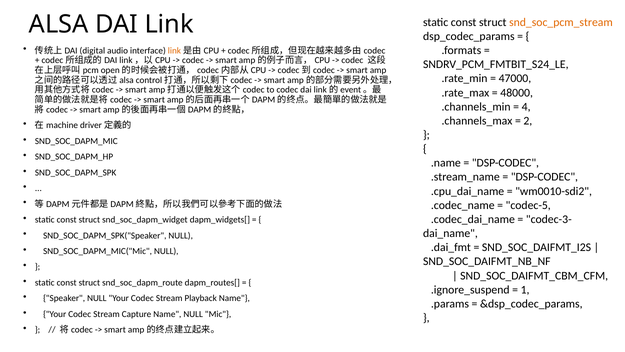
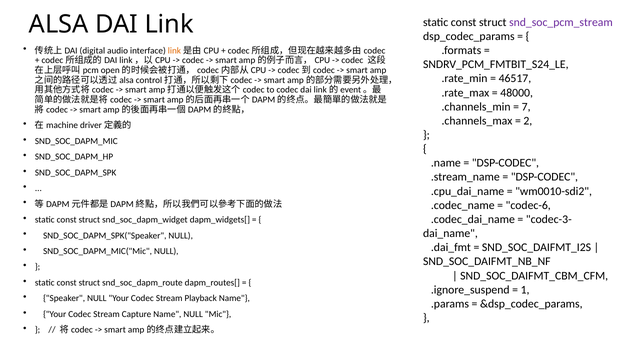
snd_soc_pcm_stream colour: orange -> purple (561, 22)
47000: 47000 -> 46517 (515, 78)
4: 4 -> 7 (526, 107)
codec-5: codec-5 -> codec-6 (528, 205)
